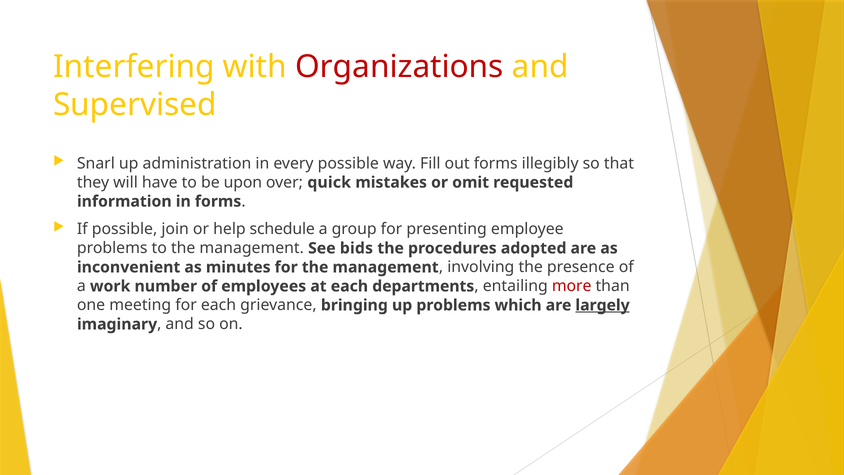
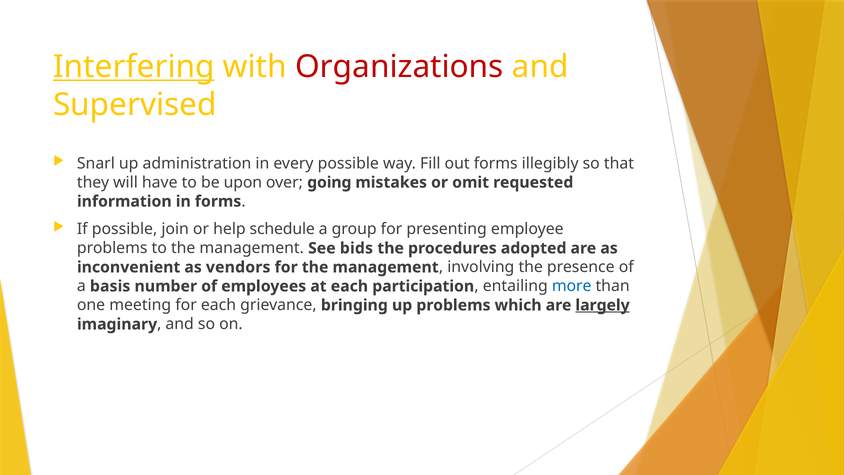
Interfering underline: none -> present (134, 67)
quick: quick -> going (329, 182)
minutes: minutes -> vendors (238, 267)
work: work -> basis (110, 286)
departments: departments -> participation (423, 286)
more colour: red -> blue (572, 286)
